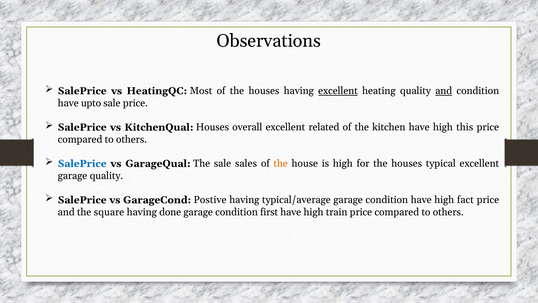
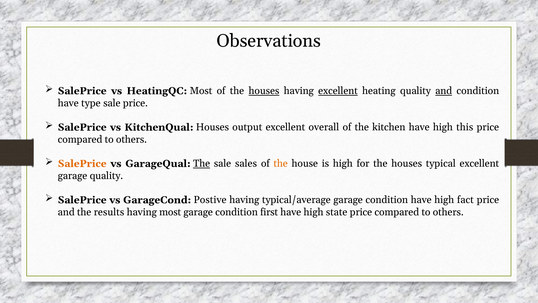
houses underline: none -> present (264, 91)
upto: upto -> type (91, 103)
overall: overall -> output (247, 127)
related: related -> overall (324, 127)
SalePrice colour: blue -> orange (82, 163)
The underline: none -> present (202, 163)
square: square -> results (109, 212)
having done: done -> most (170, 212)
train: train -> state (337, 212)
